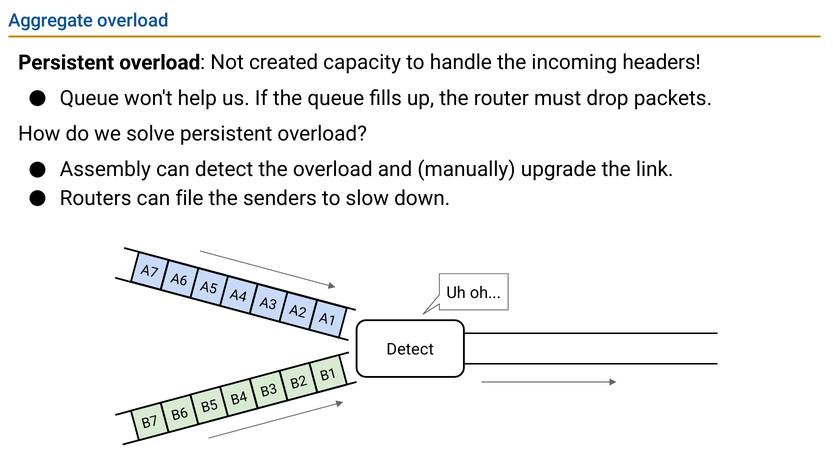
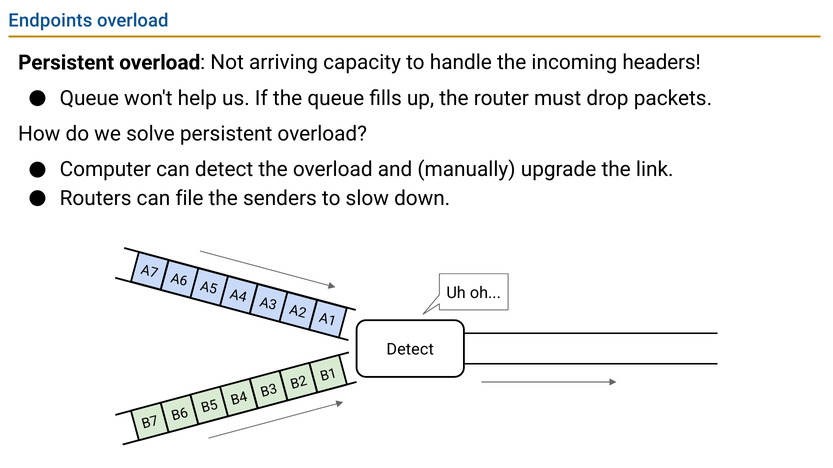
Aggregate: Aggregate -> Endpoints (50, 21)
created: created -> arriving (284, 63)
Assembly: Assembly -> Computer (105, 170)
